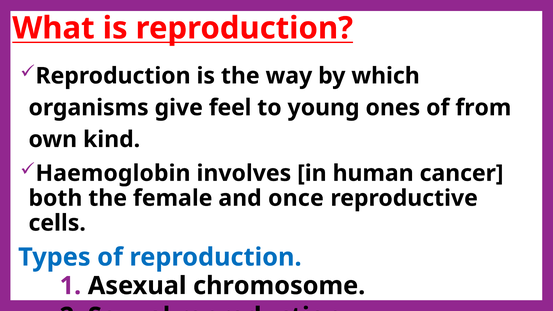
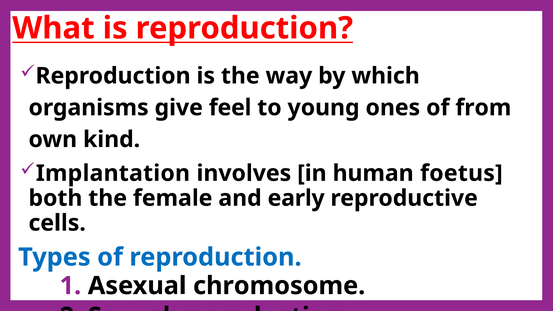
Haemoglobin: Haemoglobin -> Implantation (113, 173)
cancer: cancer -> foetus (461, 173)
once: once -> early (296, 198)
